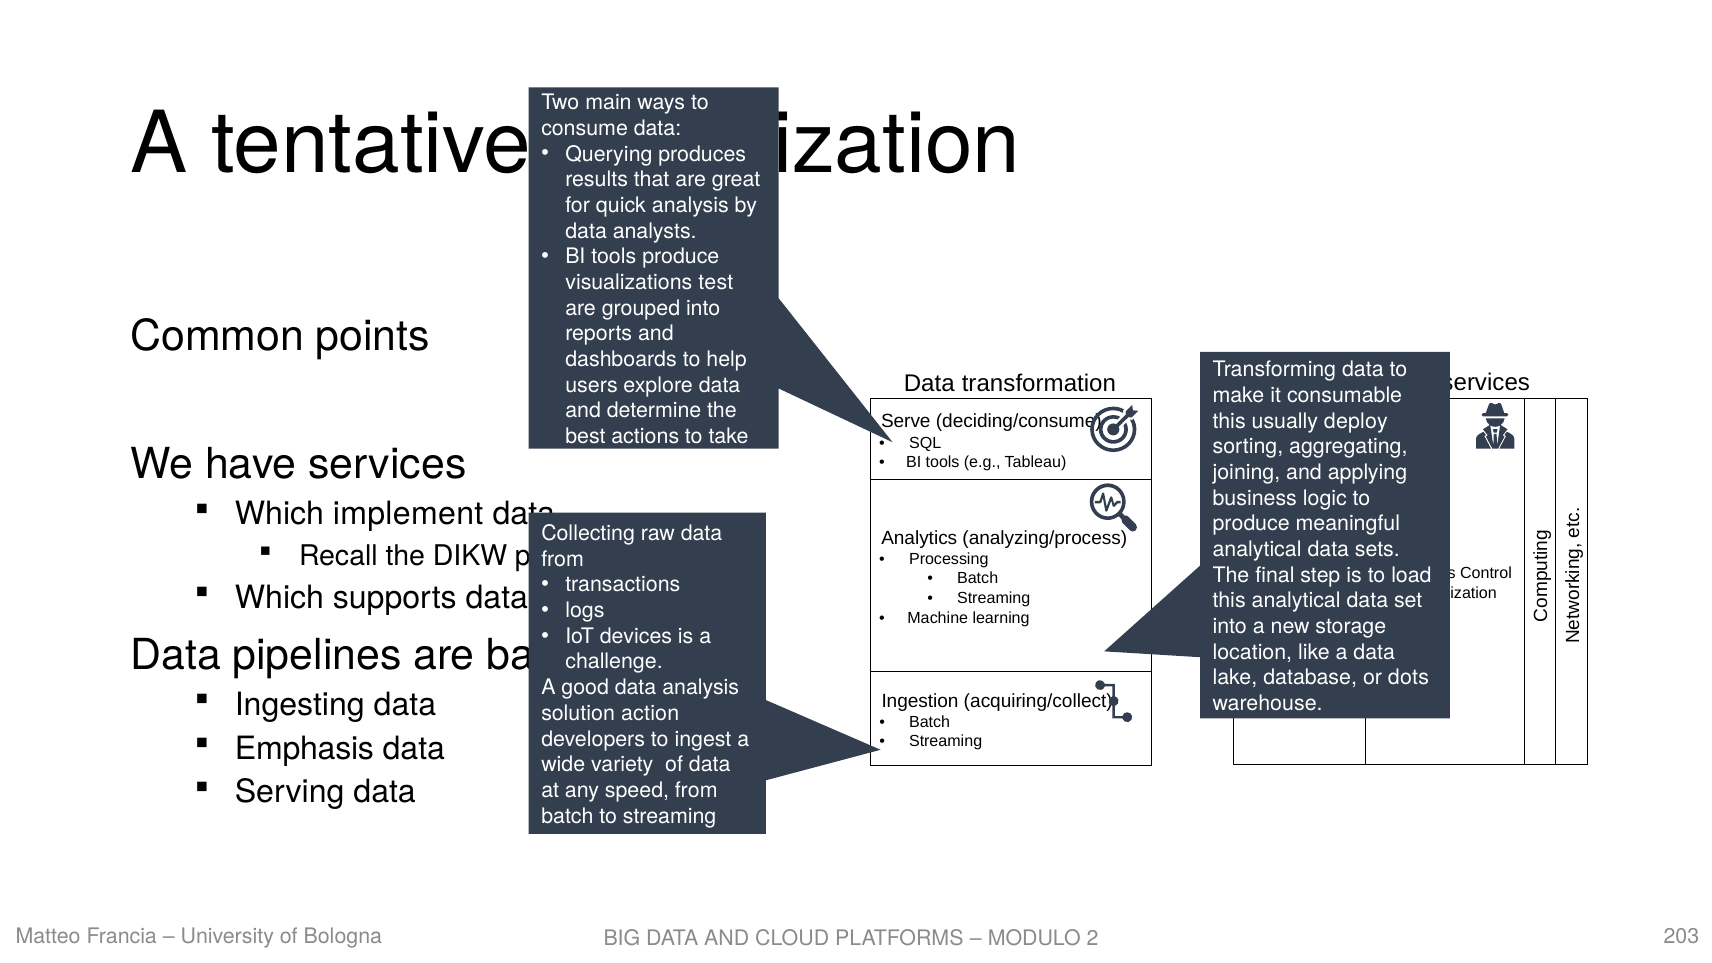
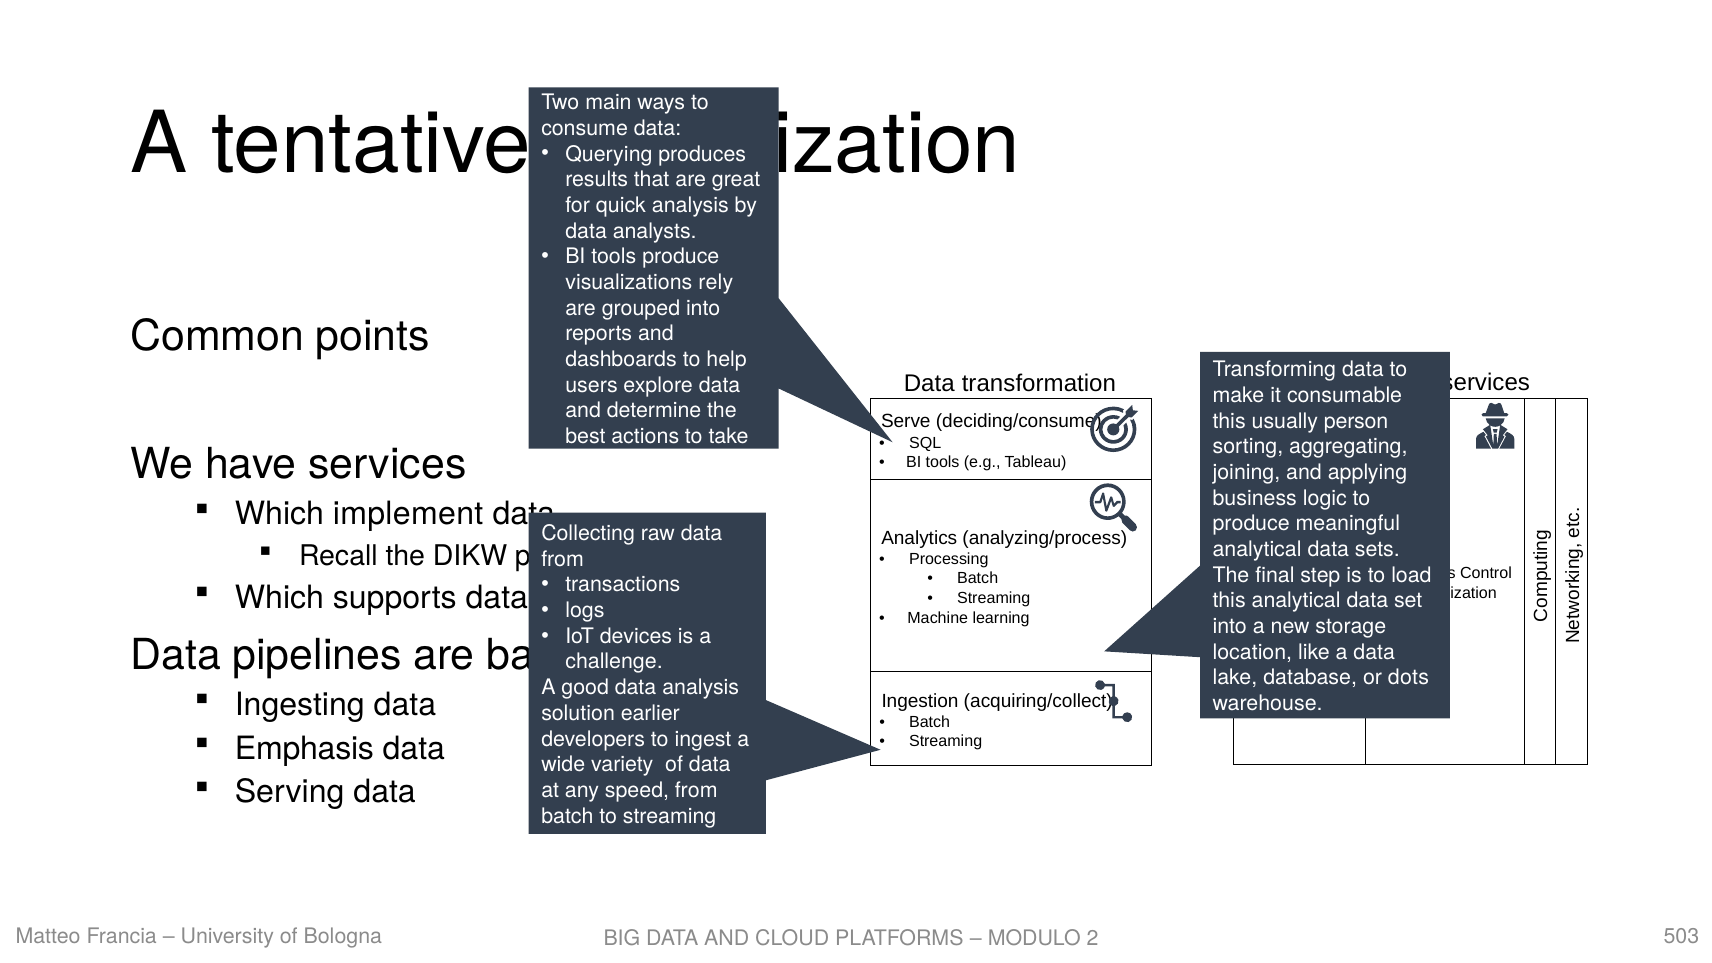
test: test -> rely (716, 282)
deploy: deploy -> person (1356, 421)
action: action -> earlier (650, 713)
203: 203 -> 503 (1681, 936)
